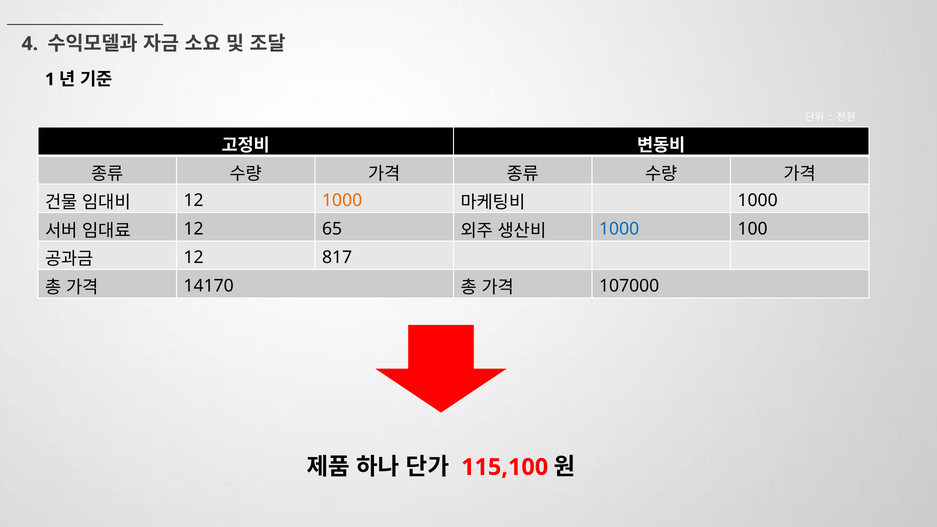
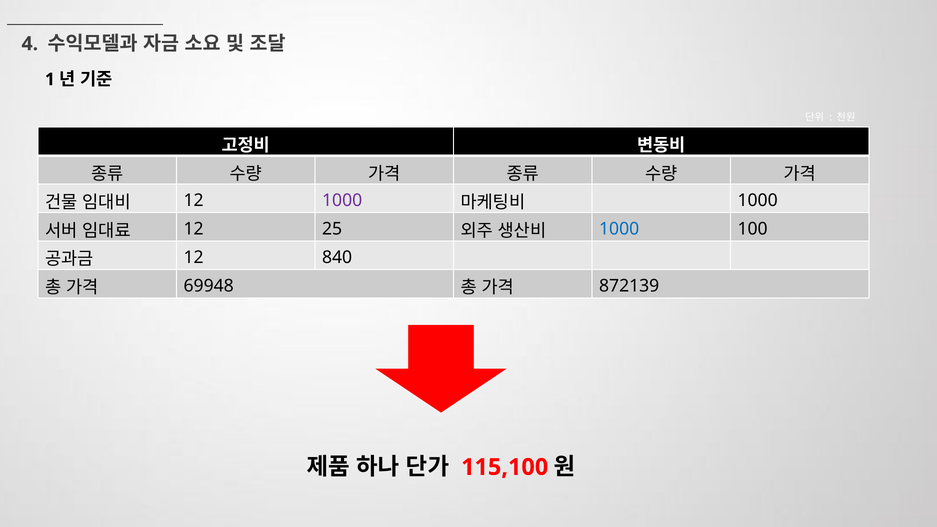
1000 colour: orange -> purple (342, 201)
65: 65 -> 25 (332, 229)
817: 817 -> 840 (337, 258)
14170: 14170 -> 69948 (209, 286)
107000: 107000 -> 872139 (629, 286)
